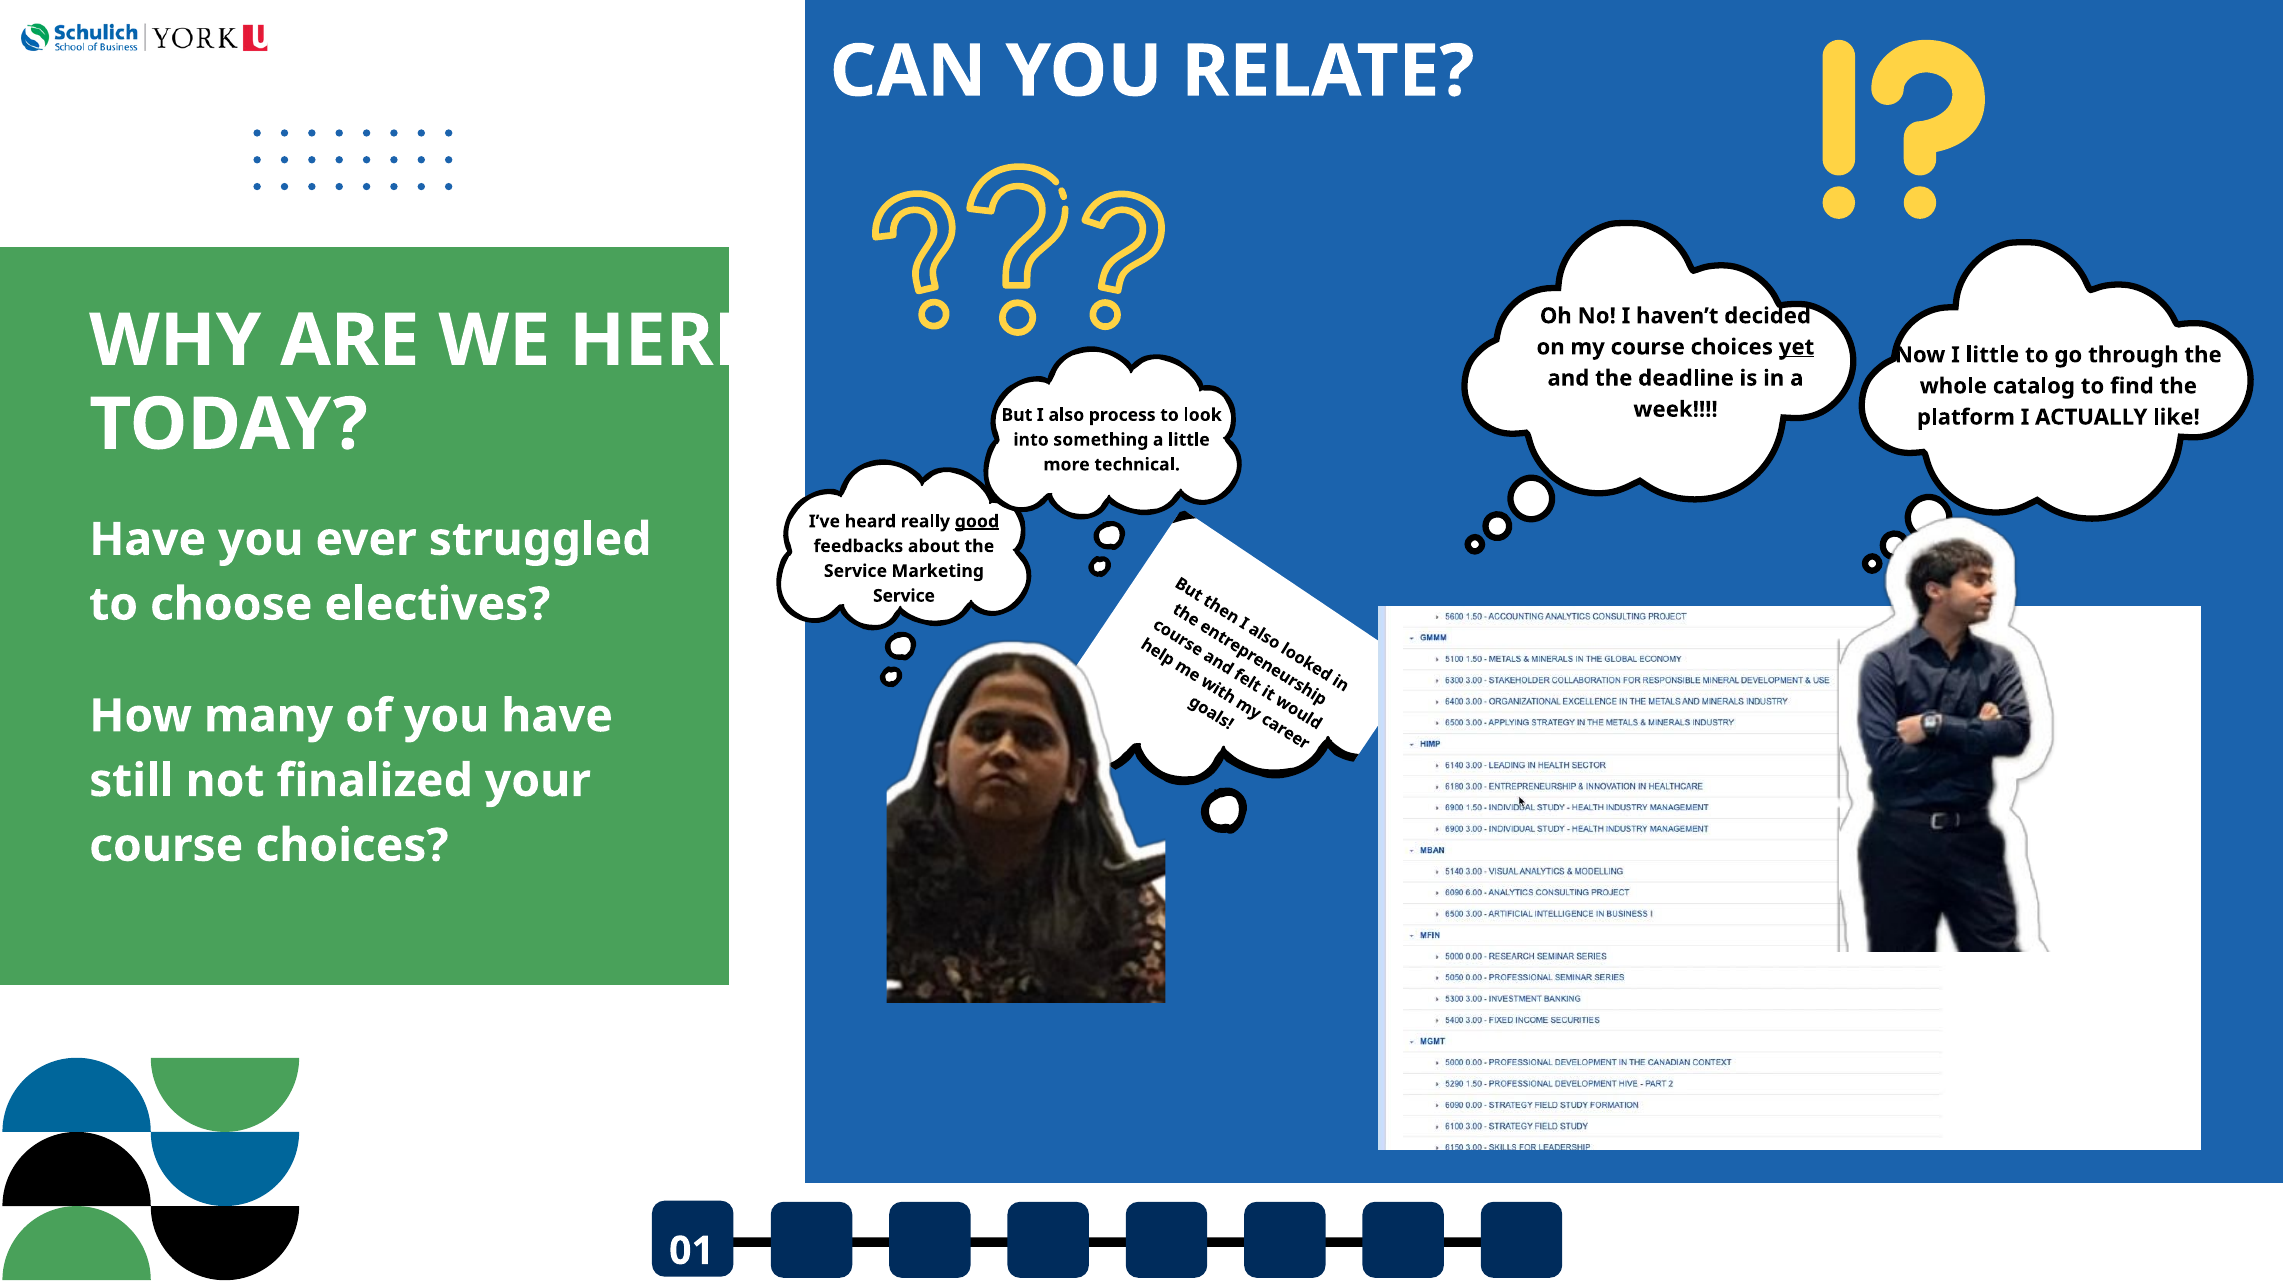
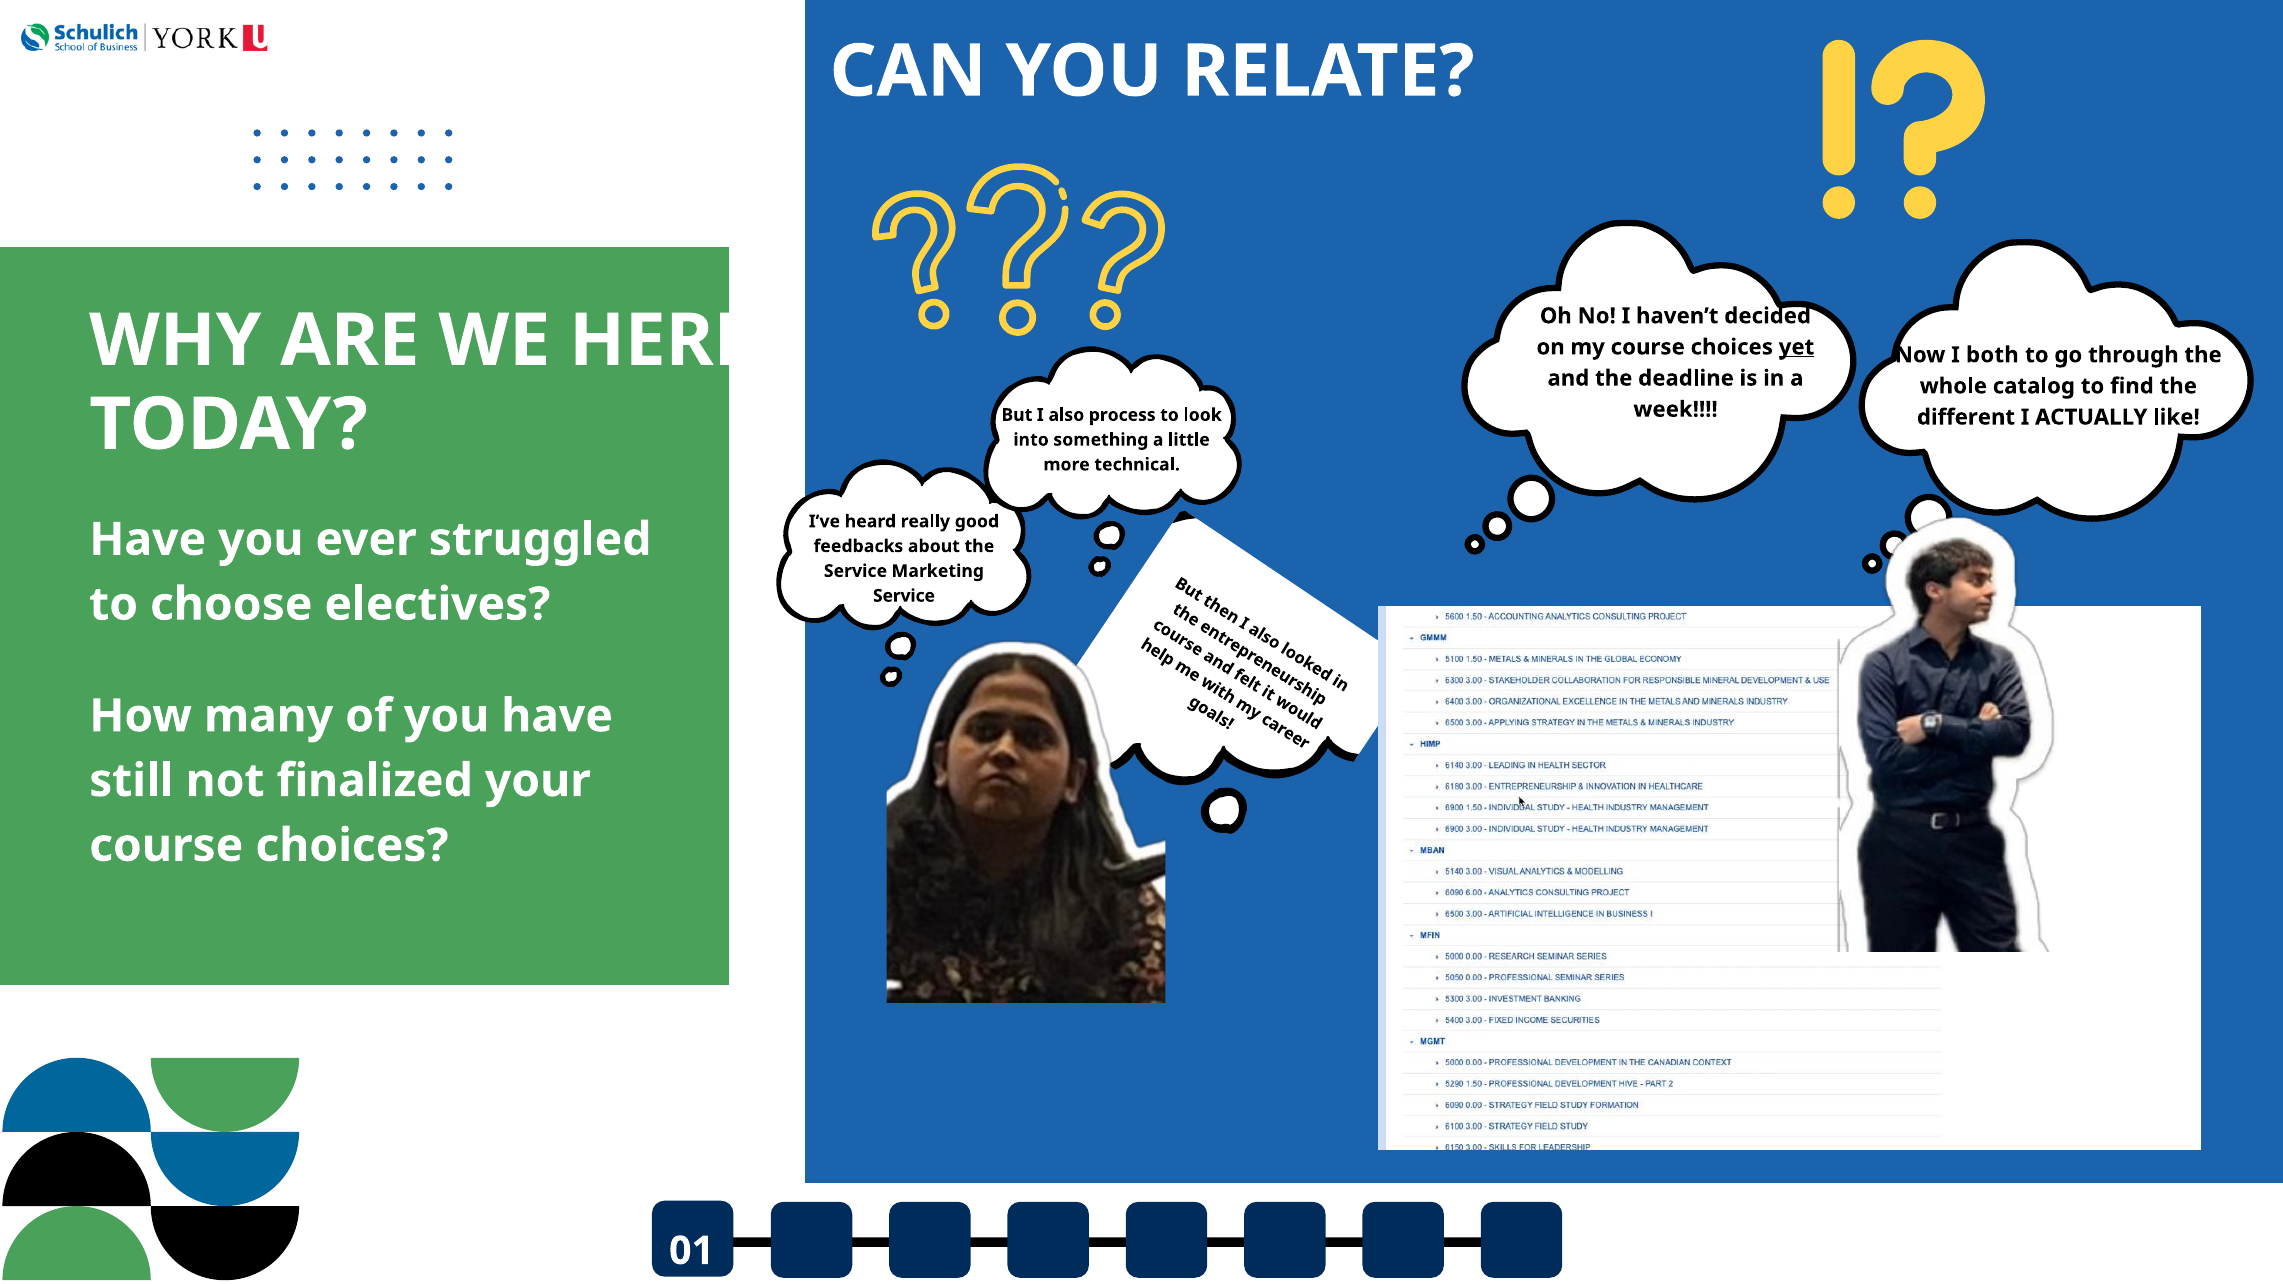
I little: little -> both (1992, 355)
platform: platform -> different (1966, 417)
good underline: present -> none (977, 522)
